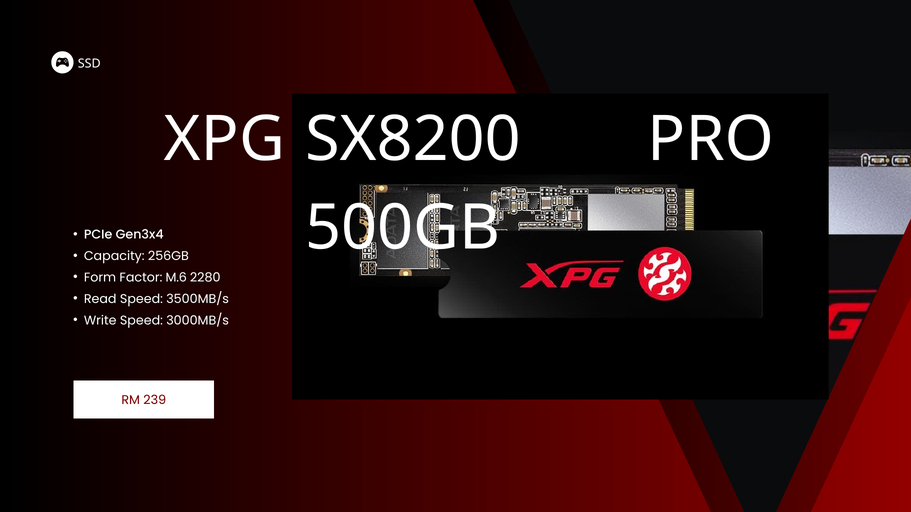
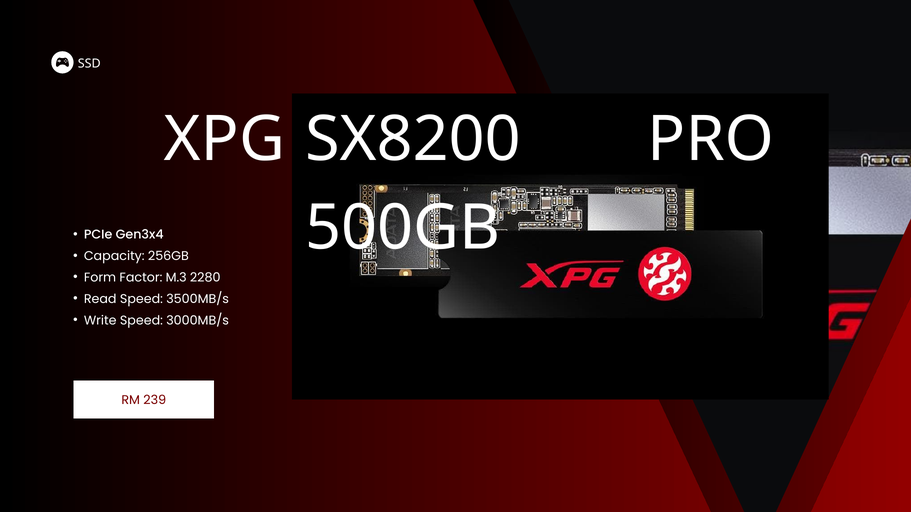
M.6: M.6 -> M.3 (176, 278)
